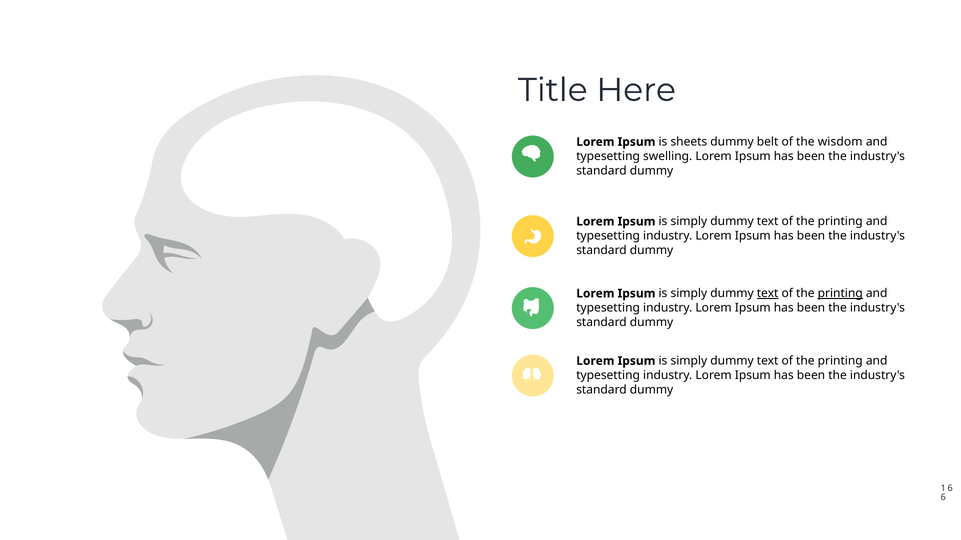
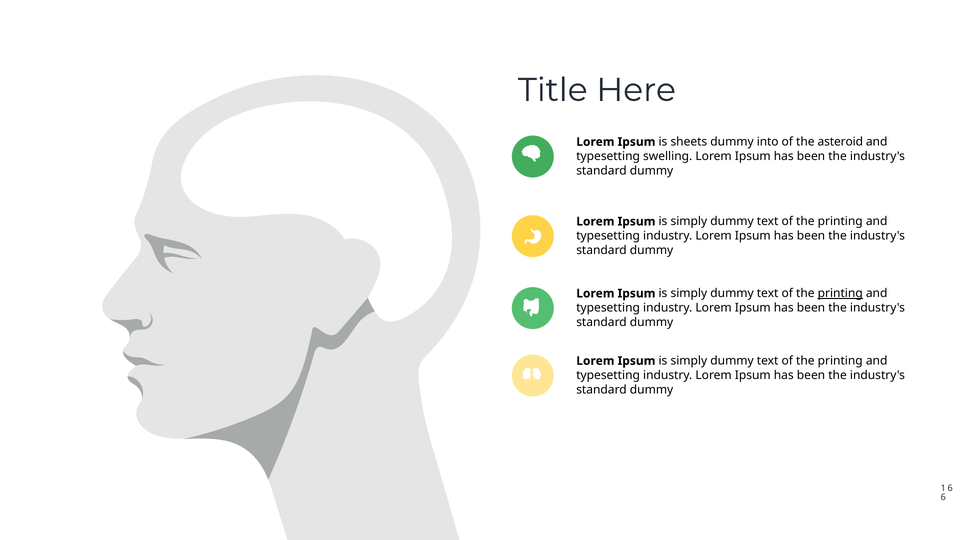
belt: belt -> into (768, 142)
wisdom: wisdom -> asteroid (840, 142)
text underline: present -> none (768, 294)
